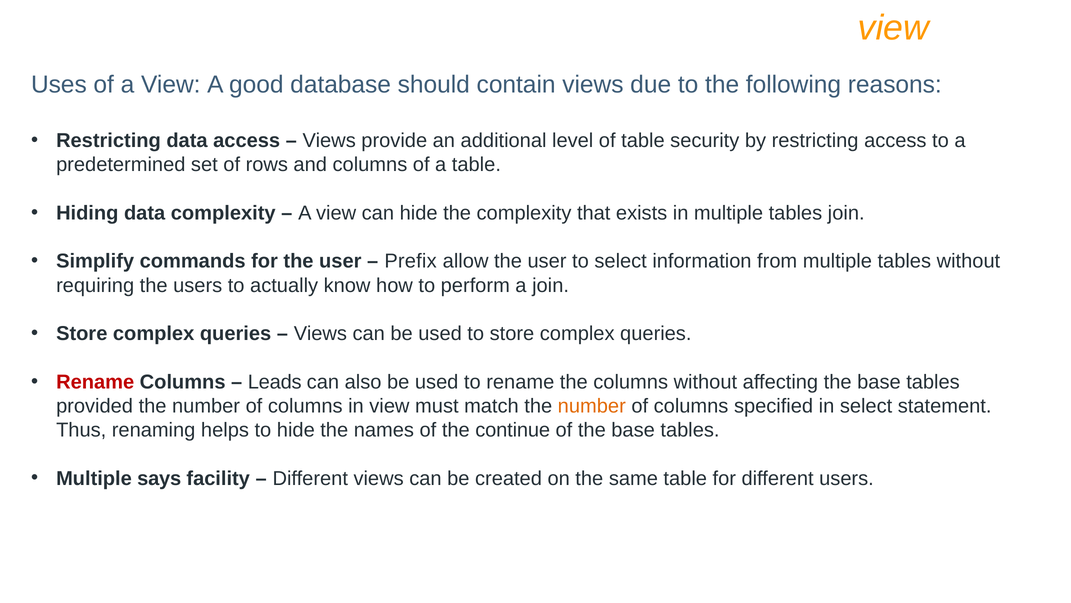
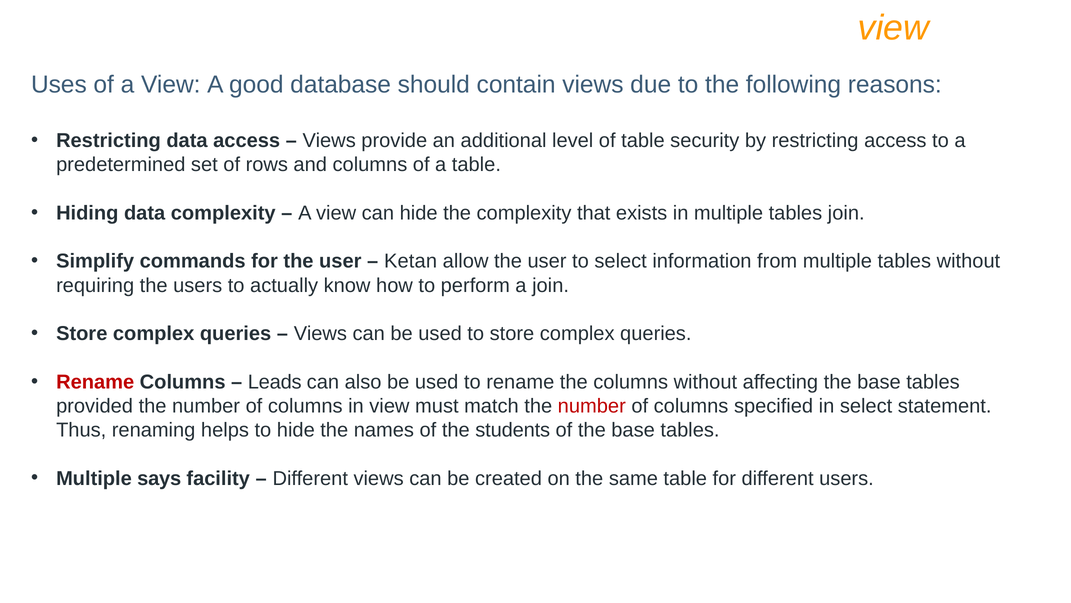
Prefix: Prefix -> Ketan (411, 261)
number colour: orange -> red (592, 406)
continue: continue -> students (513, 430)
